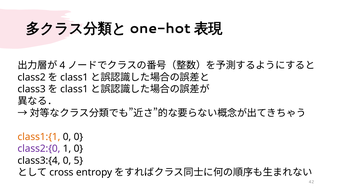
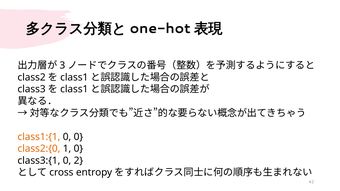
4: 4 -> 3 (62, 66)
class2:{0 colour: purple -> orange (39, 149)
class3:{4: class3:{4 -> class3:{1 (39, 161)
5: 5 -> 2 (78, 161)
